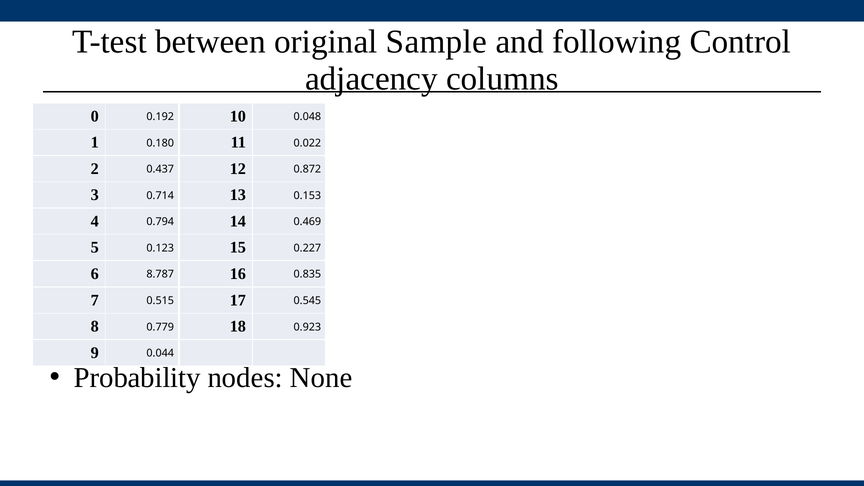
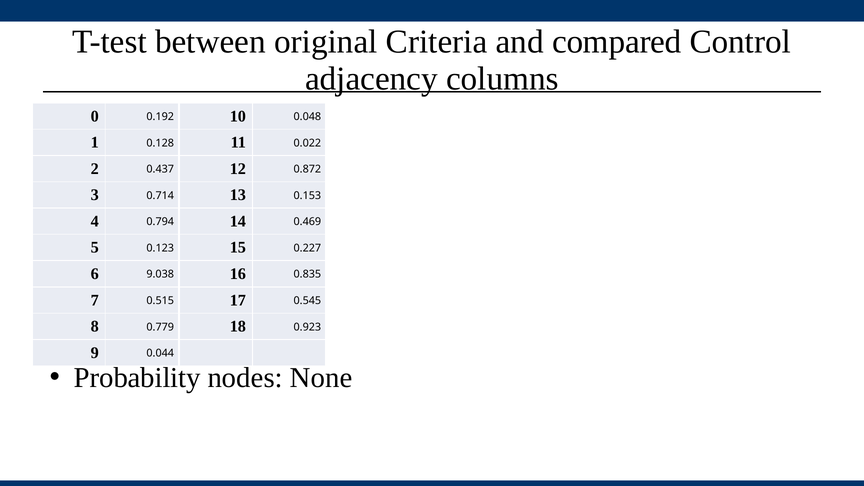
Sample: Sample -> Criteria (437, 42)
following: following -> compared (617, 42)
0.180: 0.180 -> 0.128 (160, 143)
8.787: 8.787 -> 9.038 (160, 274)
